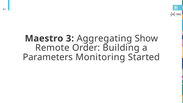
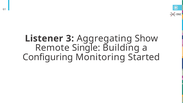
Maestro: Maestro -> Listener (44, 38)
Order: Order -> Single (86, 48)
Parameters: Parameters -> Configuring (48, 57)
